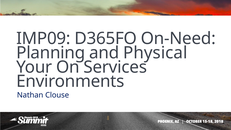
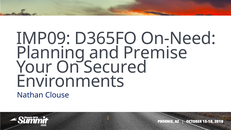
Physical: Physical -> Premise (155, 53)
Services: Services -> Secured (115, 67)
